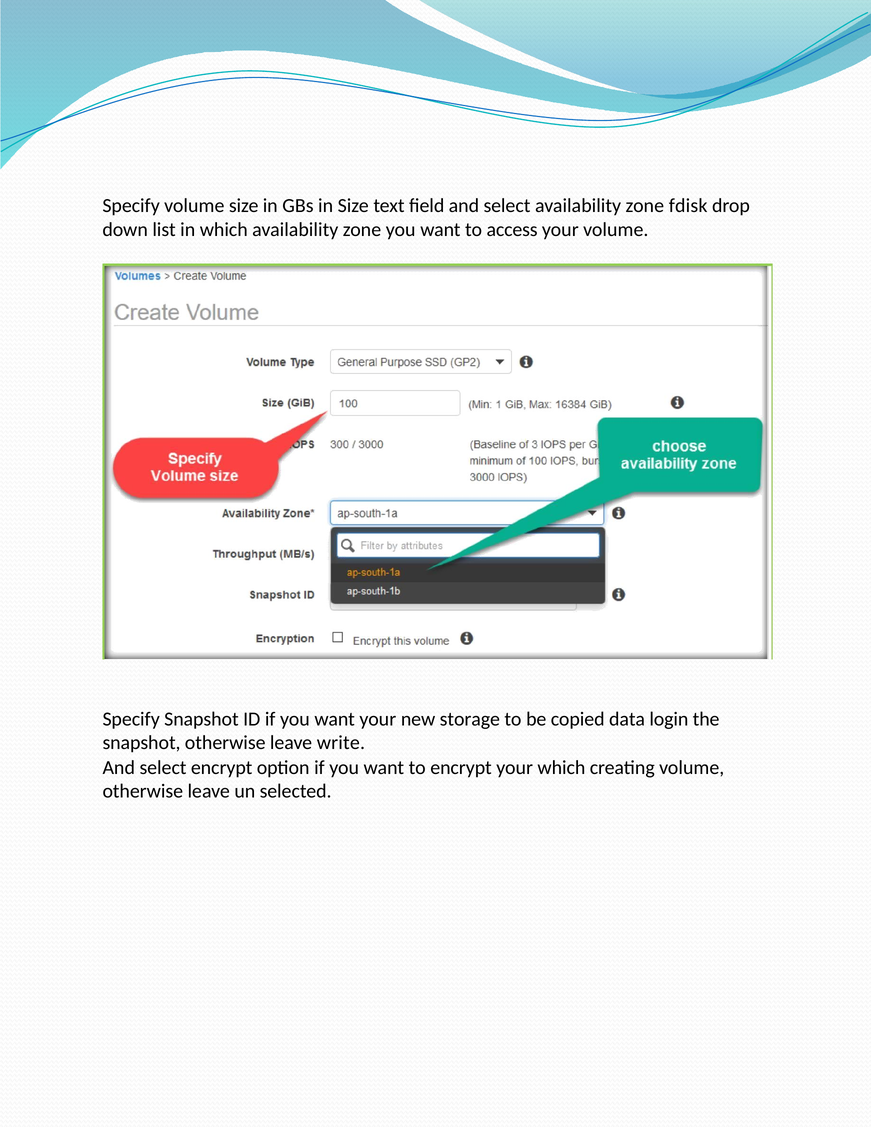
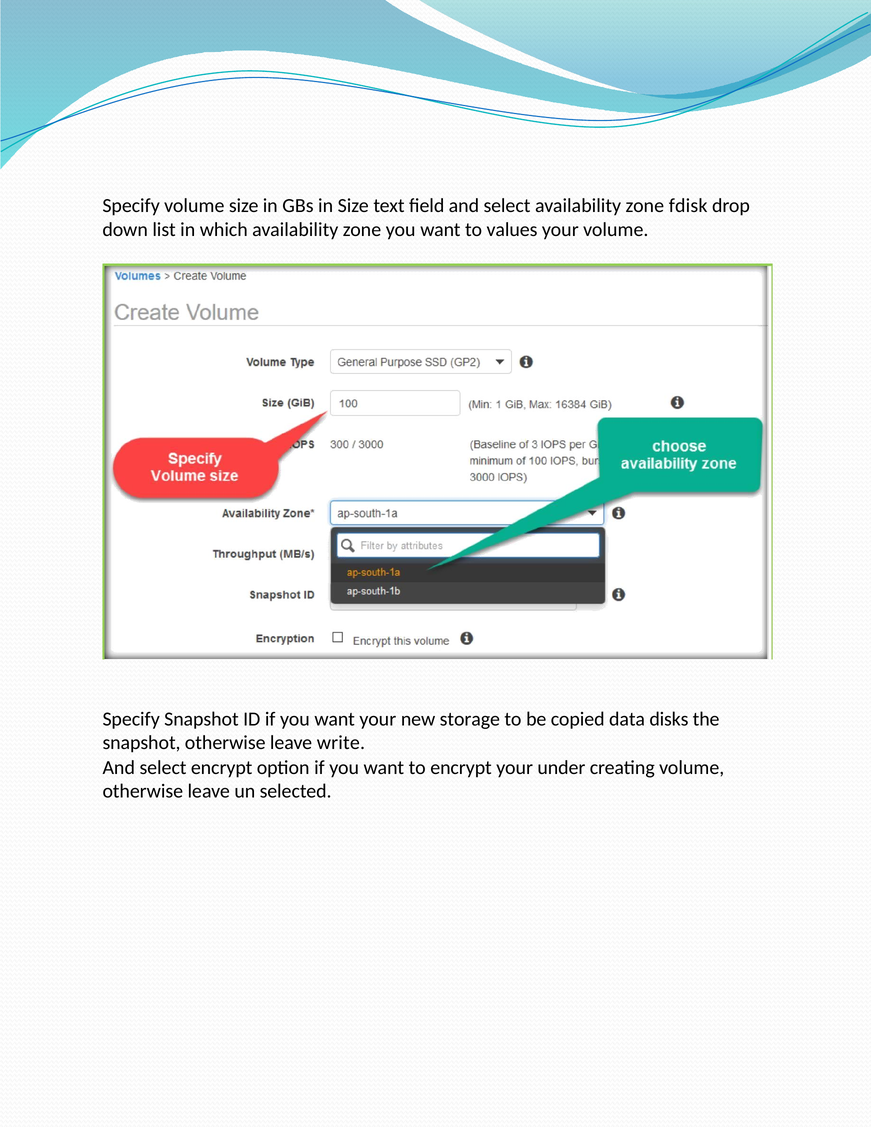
access: access -> values (512, 229)
login: login -> disks (669, 719)
your which: which -> under (561, 768)
